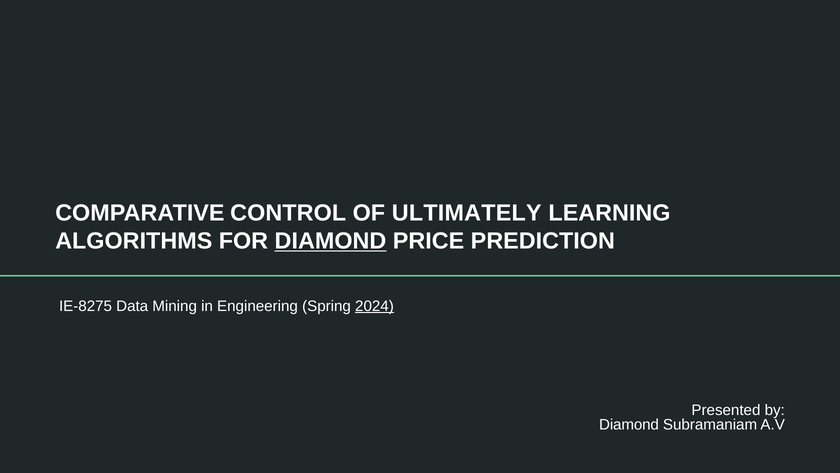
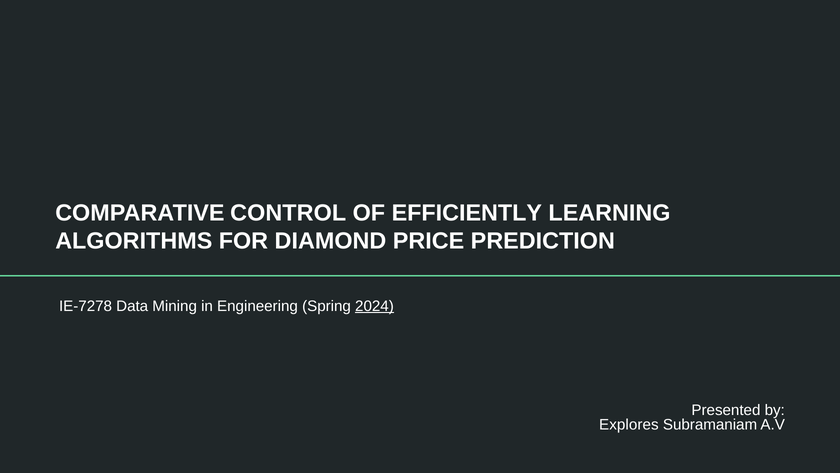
ULTIMATELY: ULTIMATELY -> EFFICIENTLY (467, 213)
DIAMOND underline: present -> none (330, 241)
IE-8275: IE-8275 -> IE-7278 (86, 306)
Diamond: Diamond -> Explores (629, 425)
